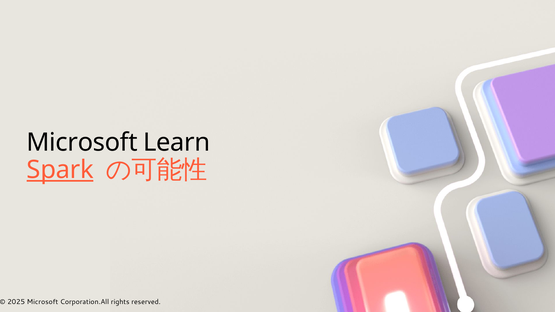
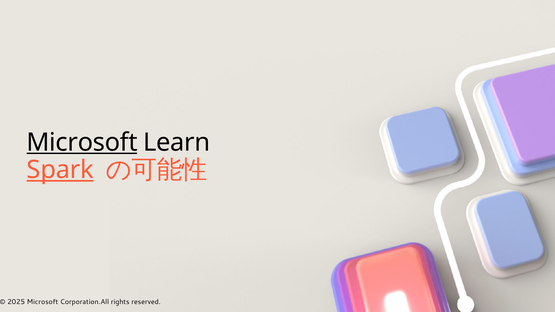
Microsoft underline: none -> present (82, 142)
